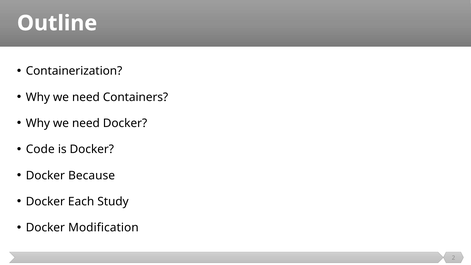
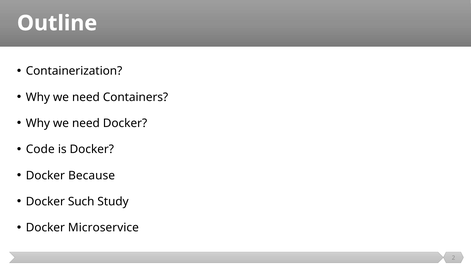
Each: Each -> Such (81, 202)
Modification: Modification -> Microservice (103, 228)
